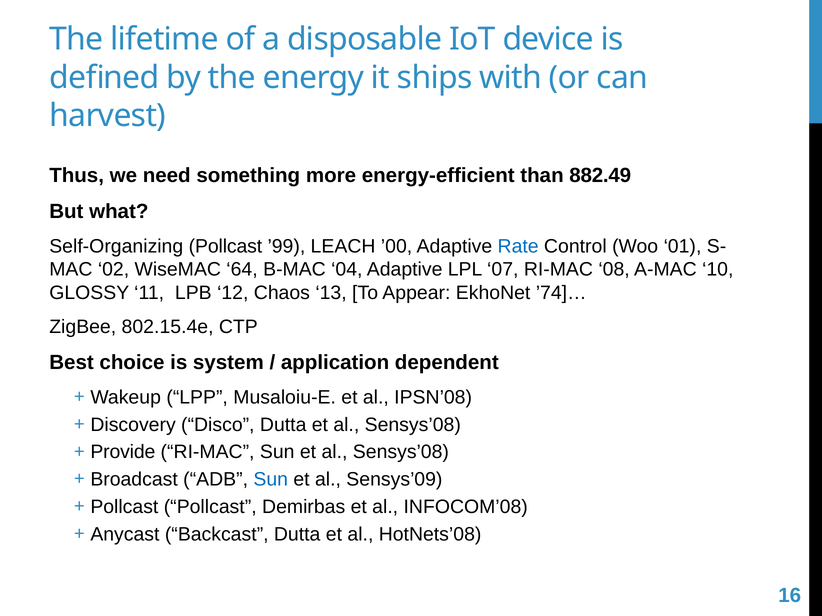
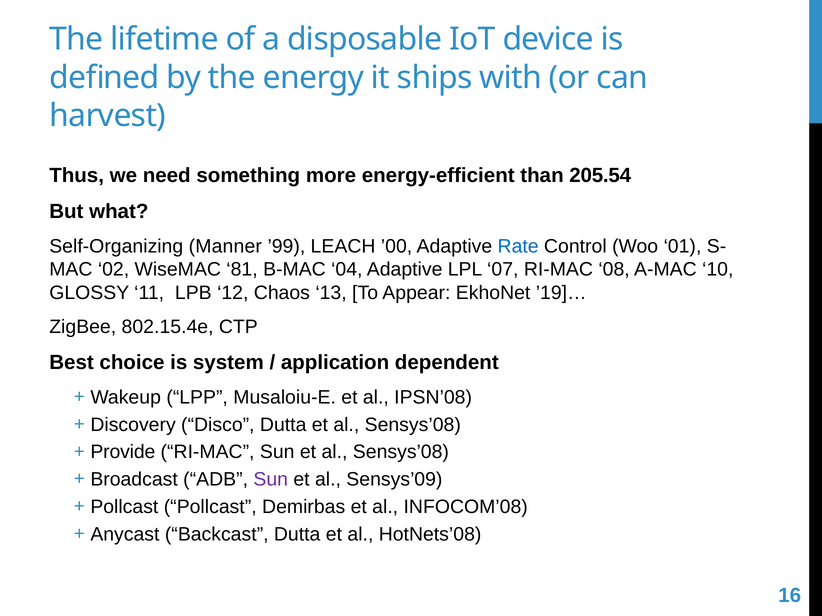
882.49: 882.49 -> 205.54 (600, 175)
Self-Organizing Pollcast: Pollcast -> Manner (225, 246)
64: 64 -> 81 (242, 270)
’74]…: ’74]… -> ’19]… (561, 293)
Sun colour: blue -> purple (271, 480)
